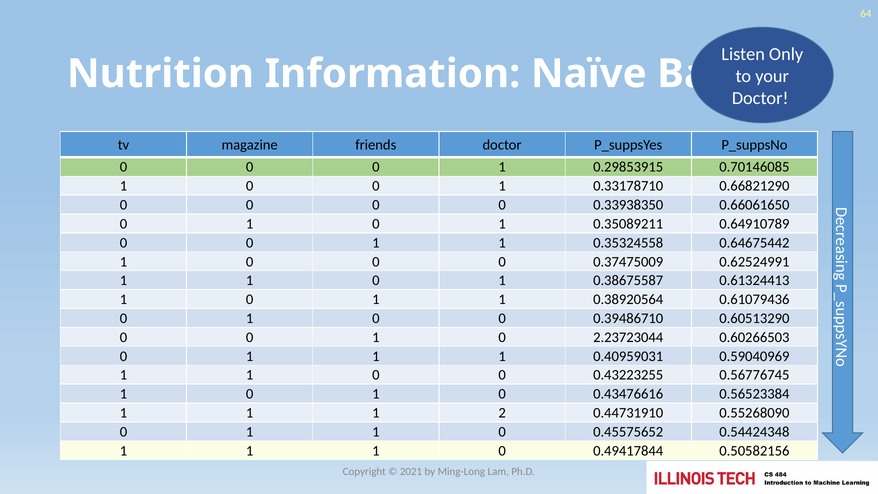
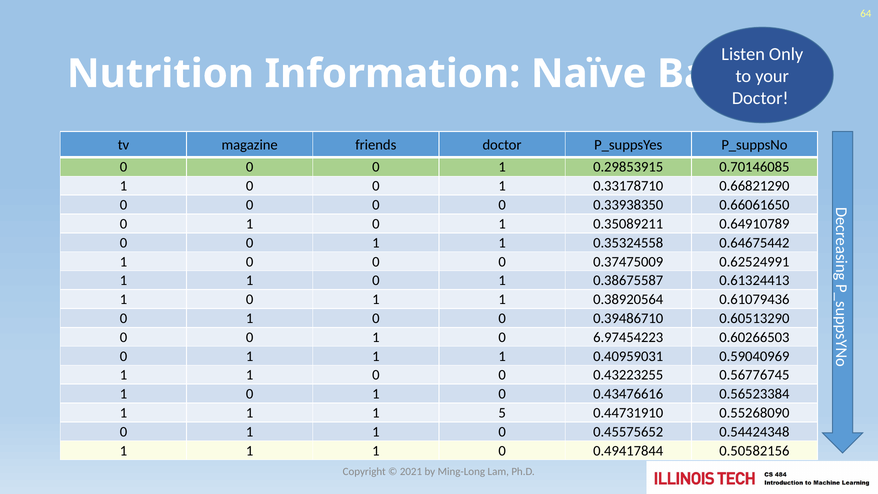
2.23723044: 2.23723044 -> 6.97454223 (628, 337)
2: 2 -> 5 (502, 413)
